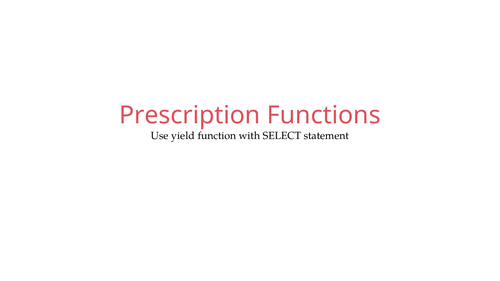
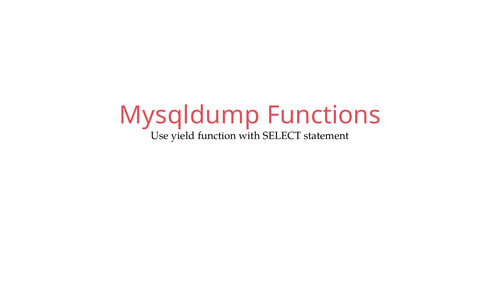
Prescription: Prescription -> Mysqldump (190, 115)
